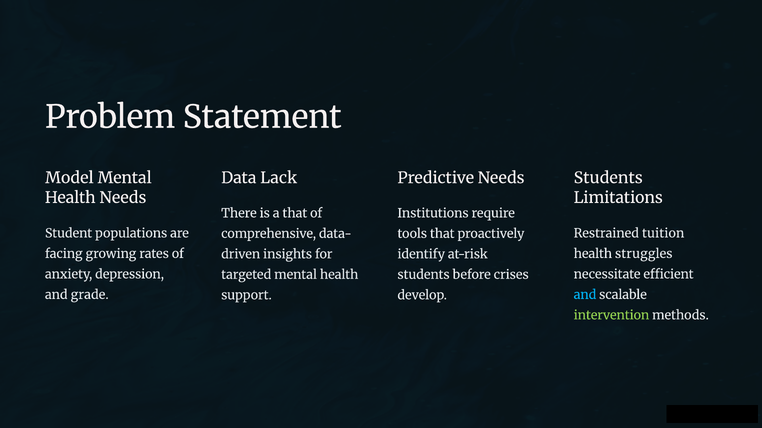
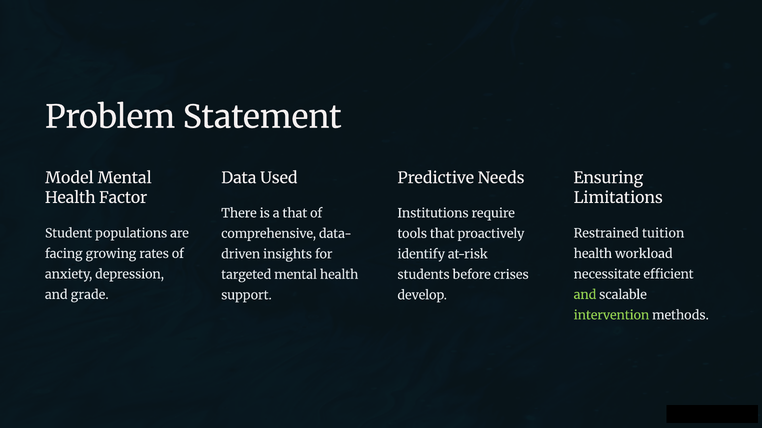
Lack: Lack -> Used (279, 178)
Students: Students -> Ensuring (608, 178)
Health Needs: Needs -> Factor (123, 198)
struggles: struggles -> workload (644, 254)
and colour: light blue -> light green (585, 295)
